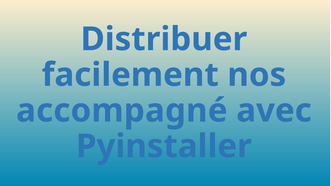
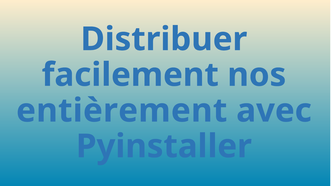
accompagné: accompagné -> entièrement (122, 111)
